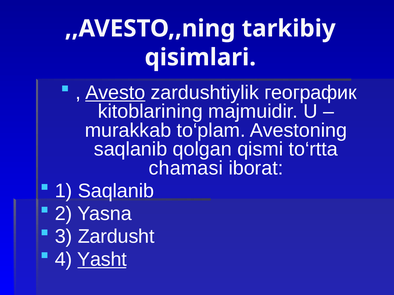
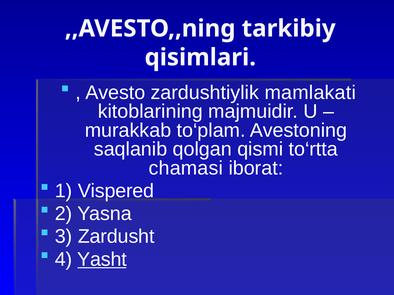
Avesto underline: present -> none (115, 93)
географик: географик -> mamlakati (310, 93)
1 Saqlanib: Saqlanib -> Vispered (116, 191)
